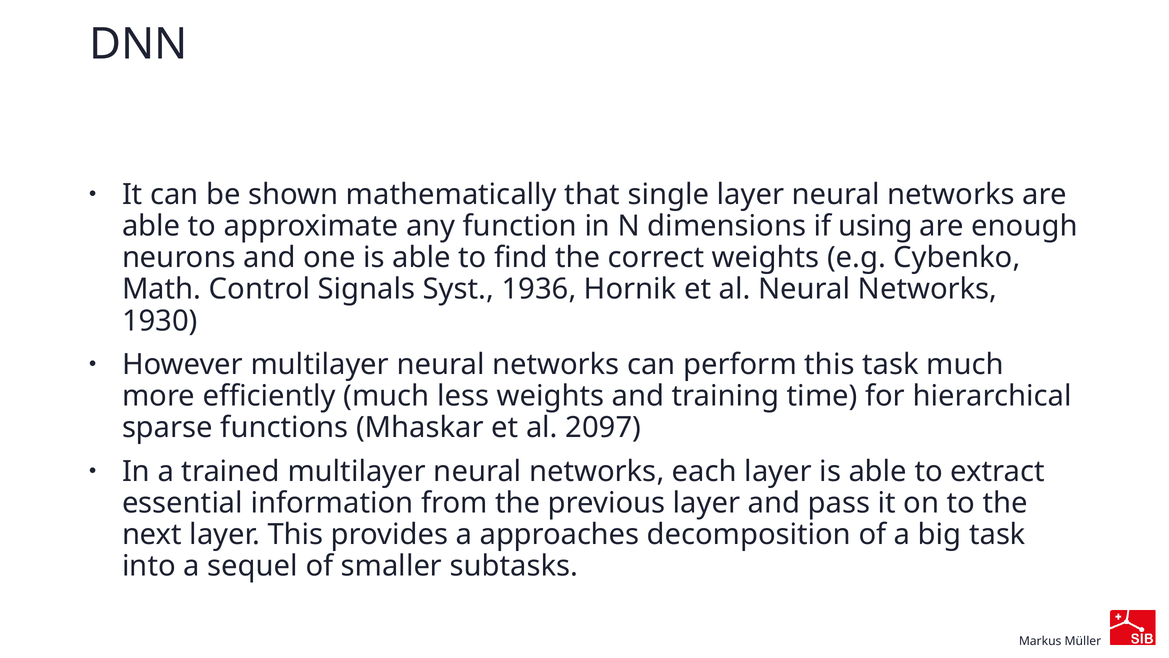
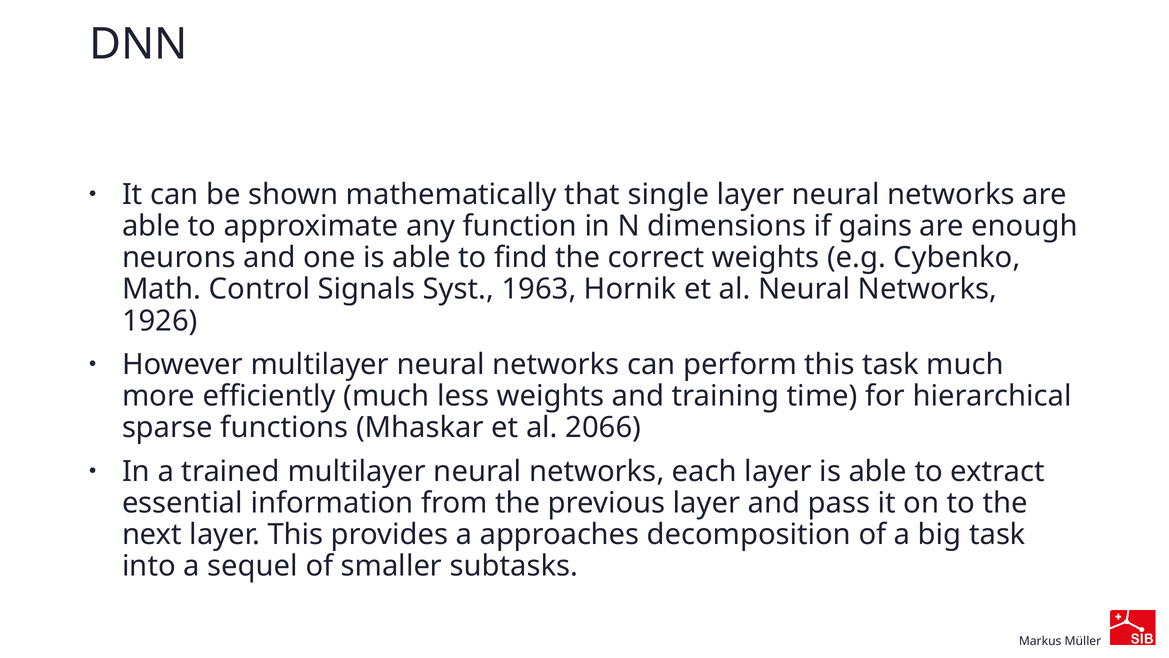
using: using -> gains (875, 226)
1936: 1936 -> 1963 (539, 289)
1930: 1930 -> 1926 (160, 321)
2097: 2097 -> 2066 (603, 427)
